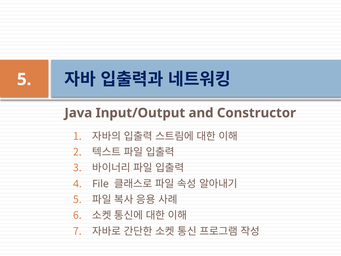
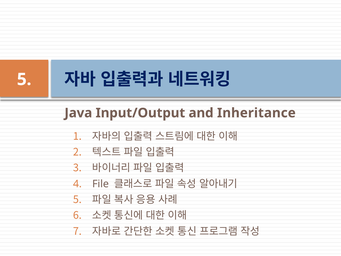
Constructor: Constructor -> Inheritance (256, 113)
